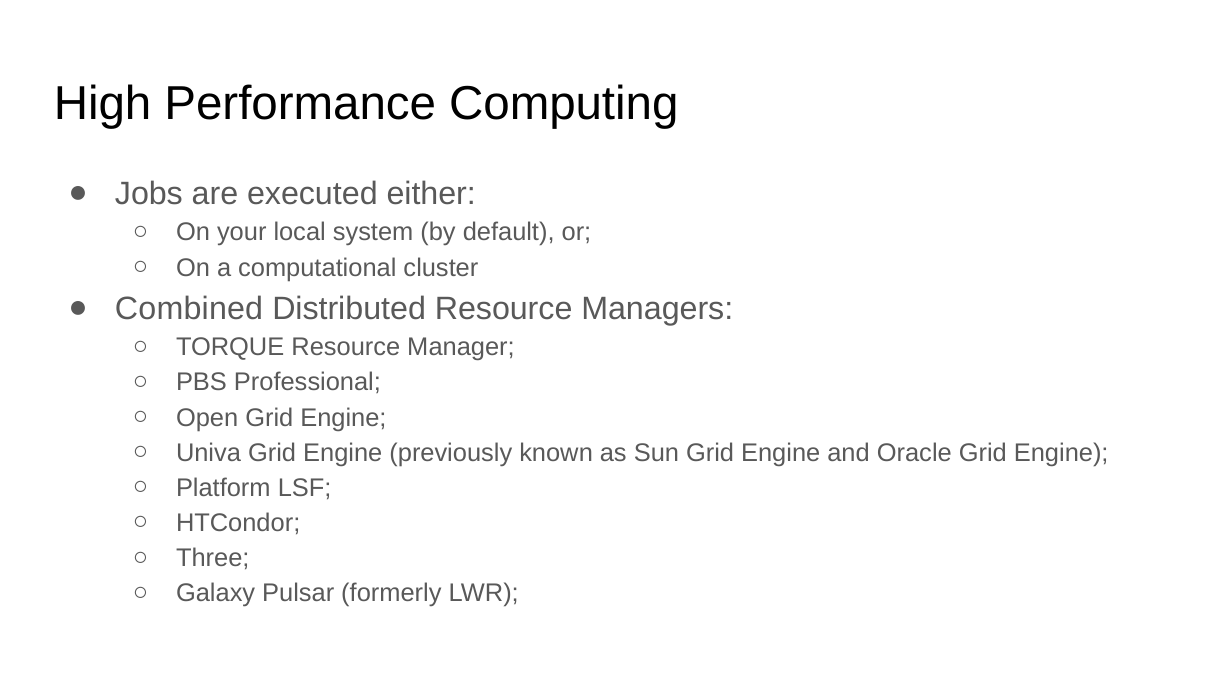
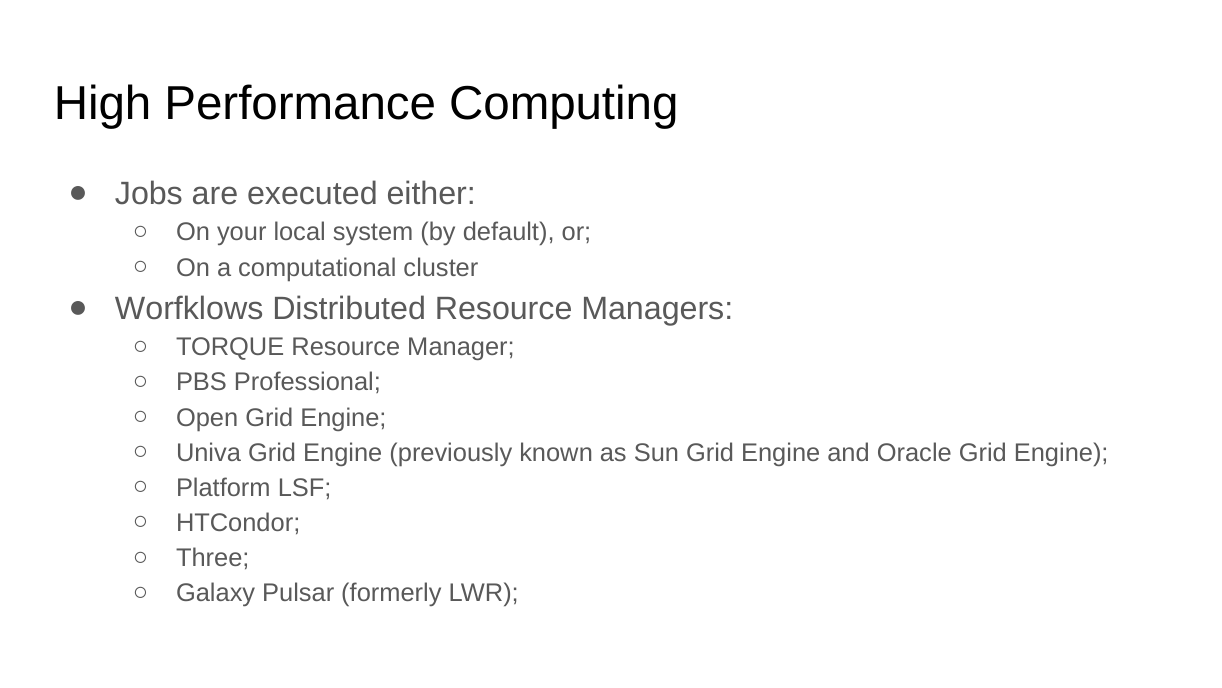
Combined: Combined -> Worfklows (189, 308)
